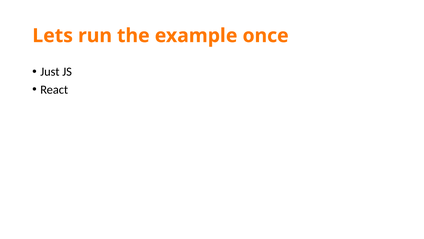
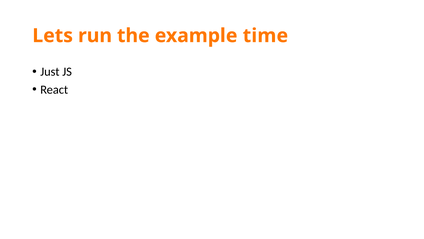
once: once -> time (265, 36)
